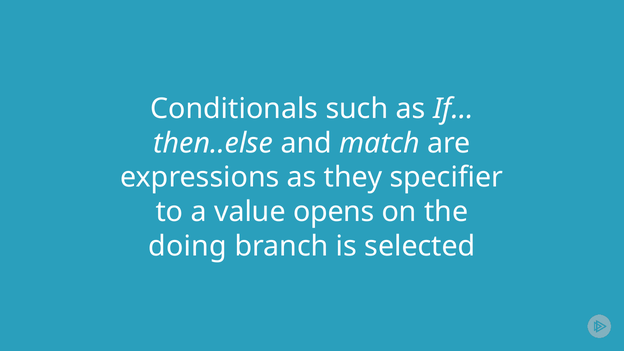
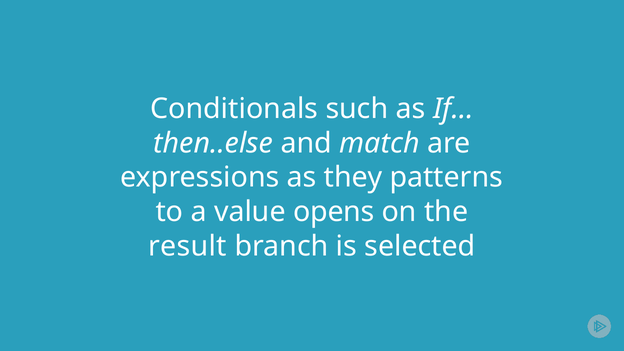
specifier: specifier -> patterns (446, 177)
doing: doing -> result (187, 246)
